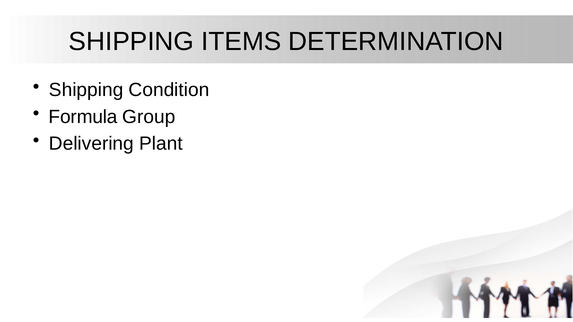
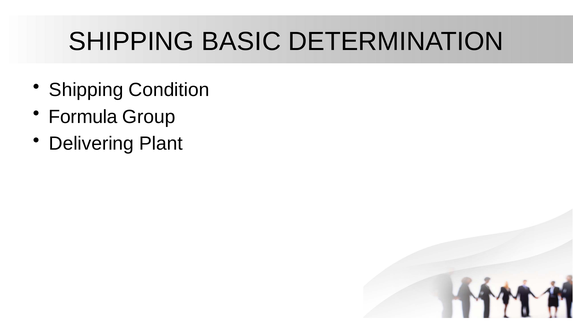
ITEMS: ITEMS -> BASIC (241, 42)
